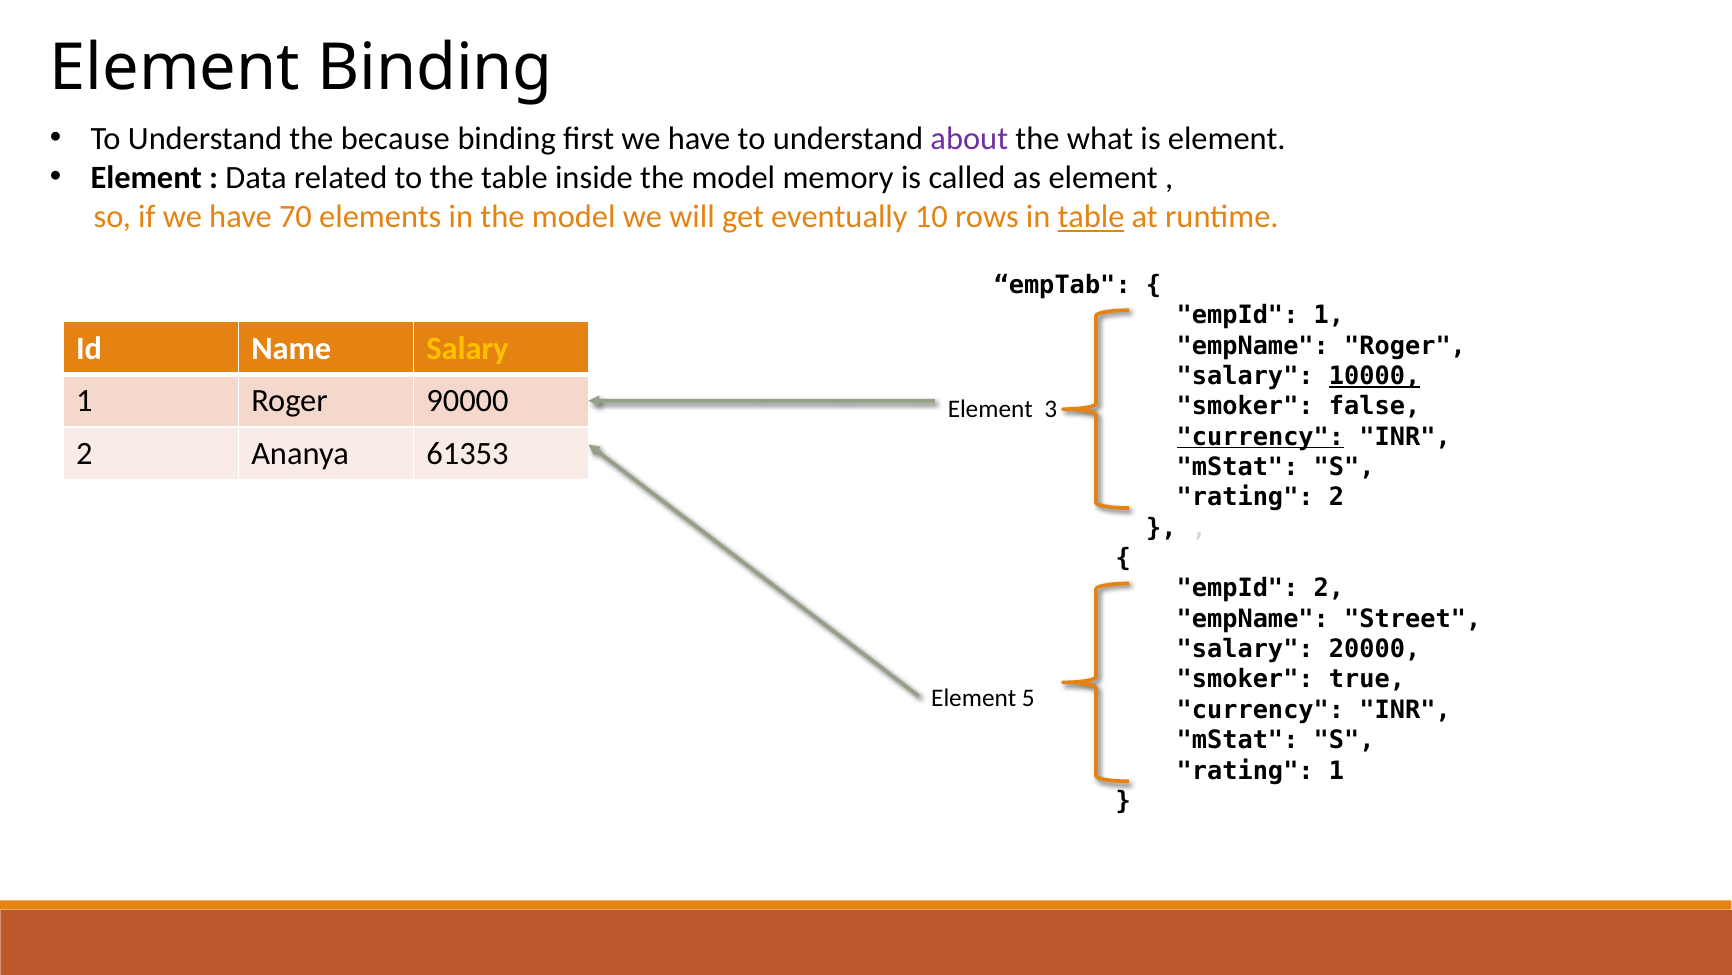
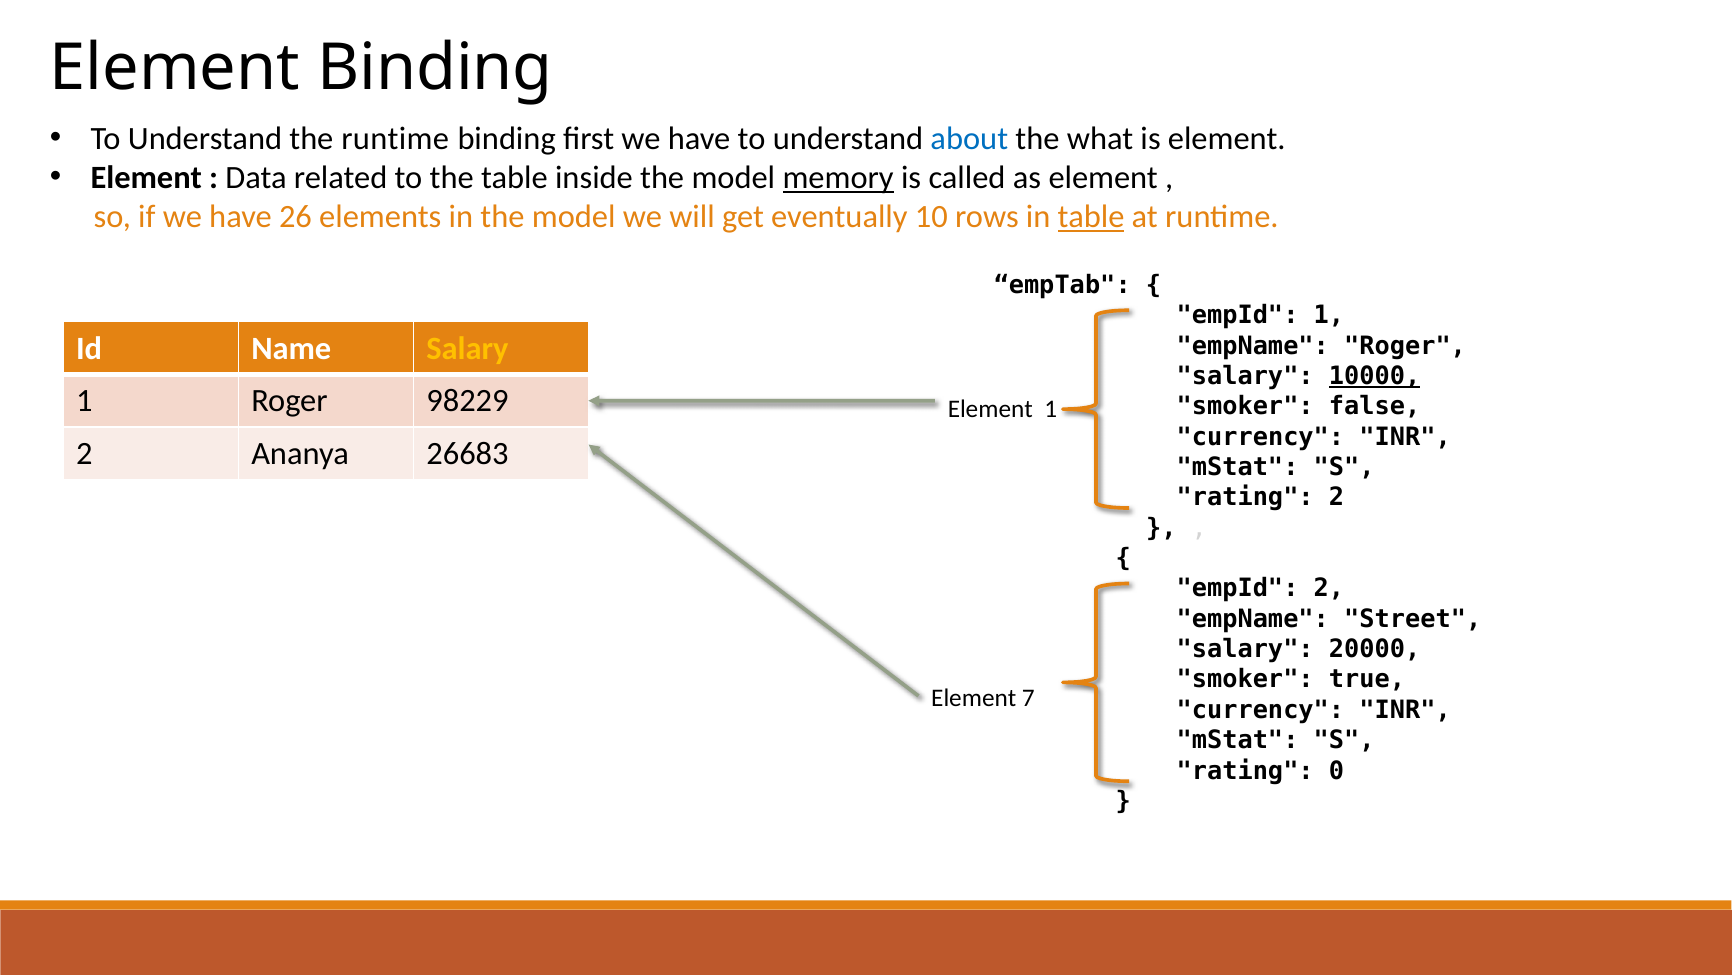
the because: because -> runtime (395, 139)
about colour: purple -> blue (969, 139)
memory underline: none -> present (838, 178)
70: 70 -> 26 (295, 217)
90000: 90000 -> 98229 (467, 401)
Element 3: 3 -> 1 (1051, 409)
currency underline: present -> none (1260, 436)
61353: 61353 -> 26683 (467, 454)
5: 5 -> 7 (1028, 697)
rating 1: 1 -> 0 (1337, 770)
